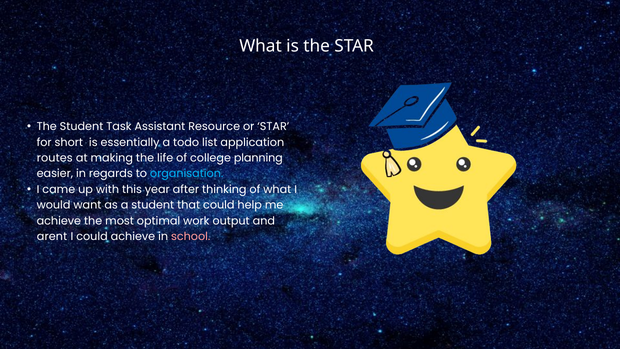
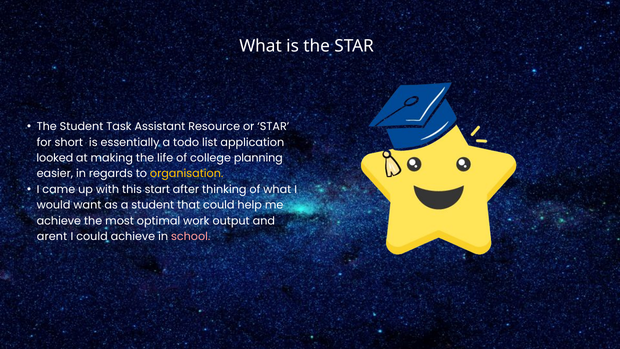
routes: routes -> looked (55, 158)
organisation colour: light blue -> yellow (187, 174)
year: year -> start (157, 189)
